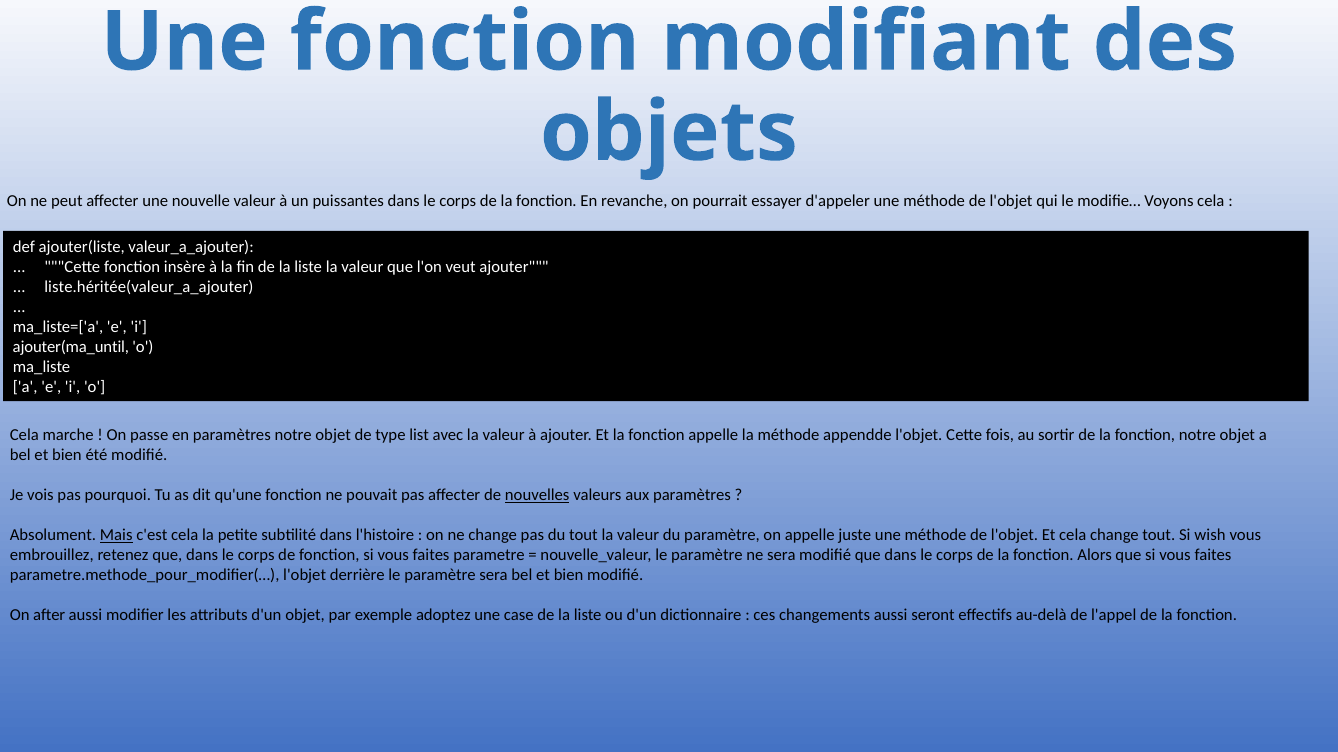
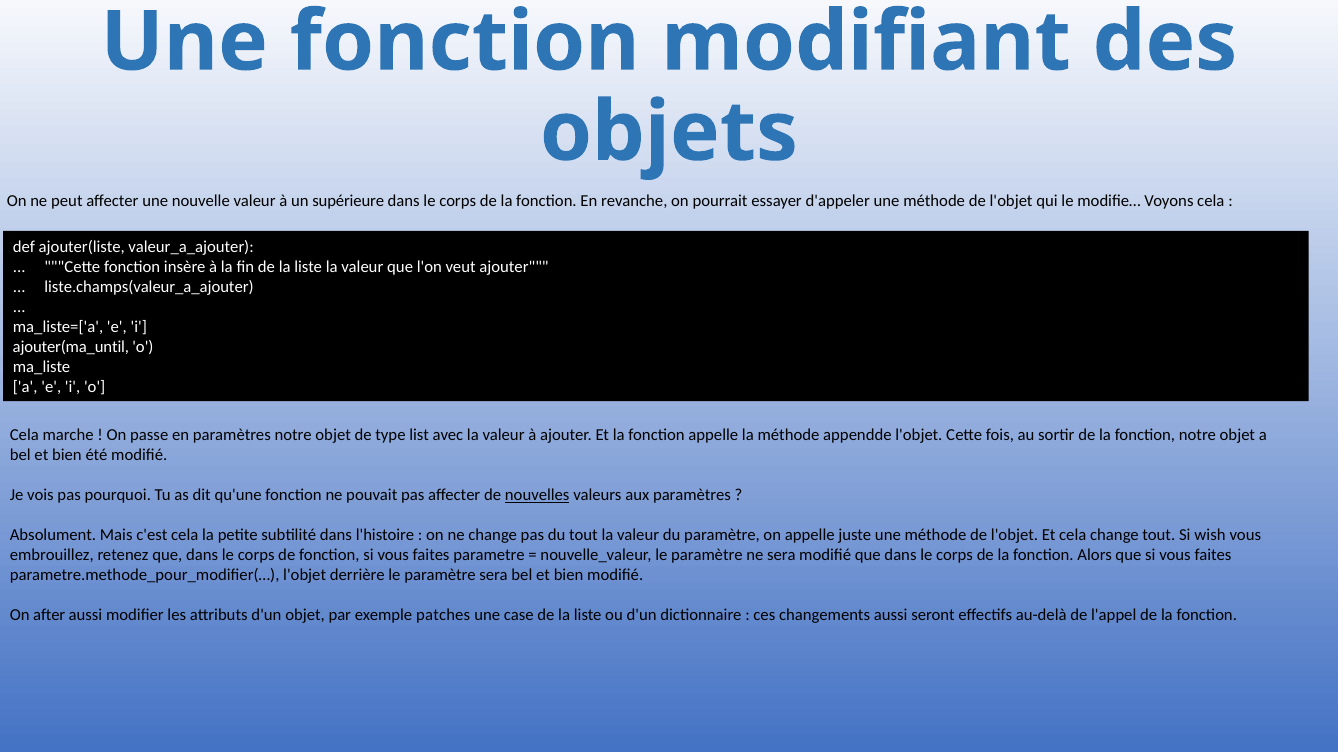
puissantes: puissantes -> supérieure (348, 201)
liste.héritée(valeur_a_ajouter: liste.héritée(valeur_a_ajouter -> liste.champs(valeur_a_ajouter (149, 287)
Mais underline: present -> none (116, 536)
adoptez: adoptez -> patches (443, 616)
